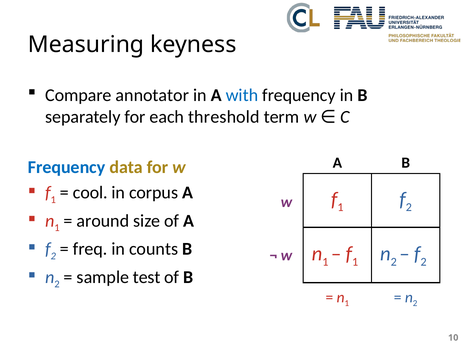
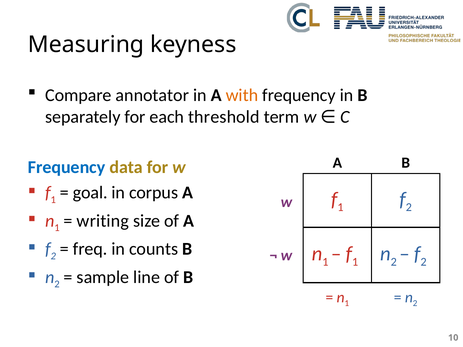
with colour: blue -> orange (242, 95)
cool: cool -> goal (90, 193)
around: around -> writing (103, 221)
test: test -> line (147, 277)
